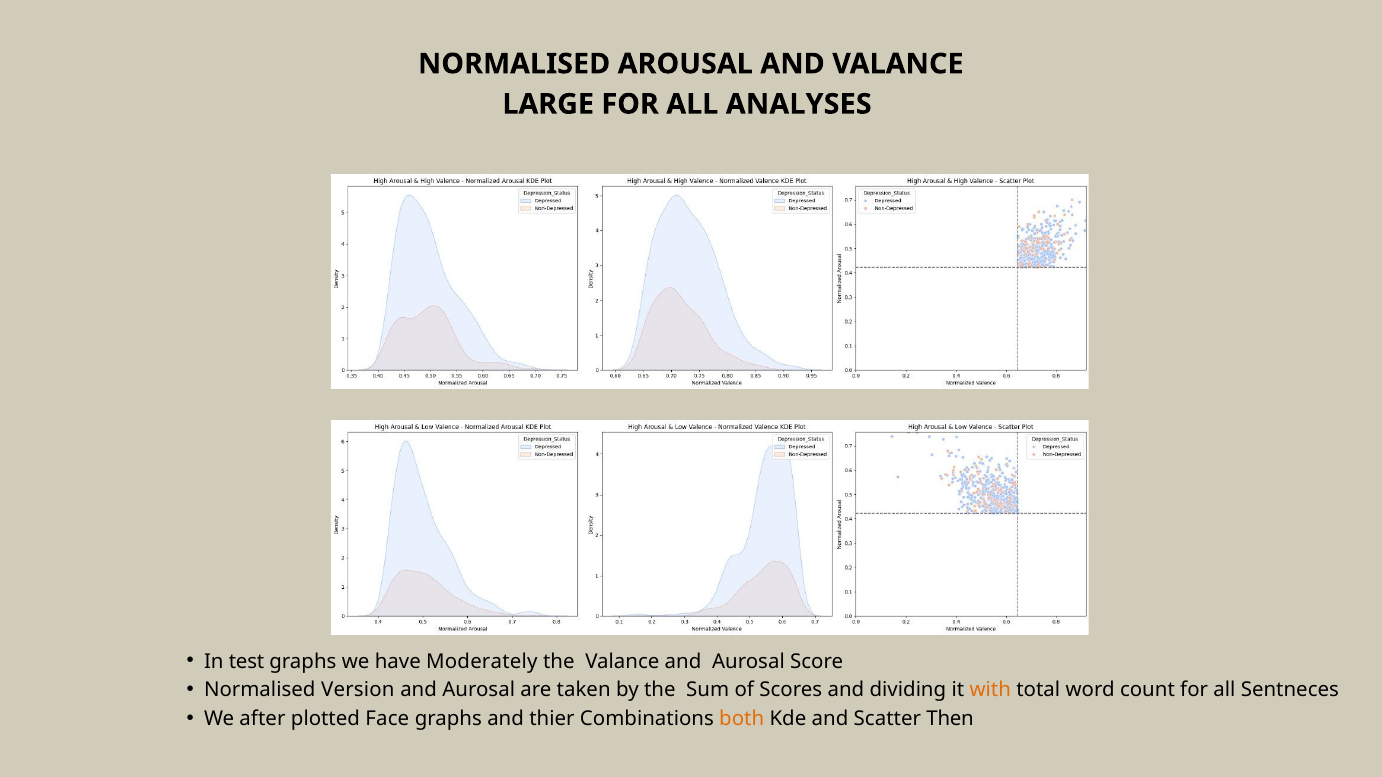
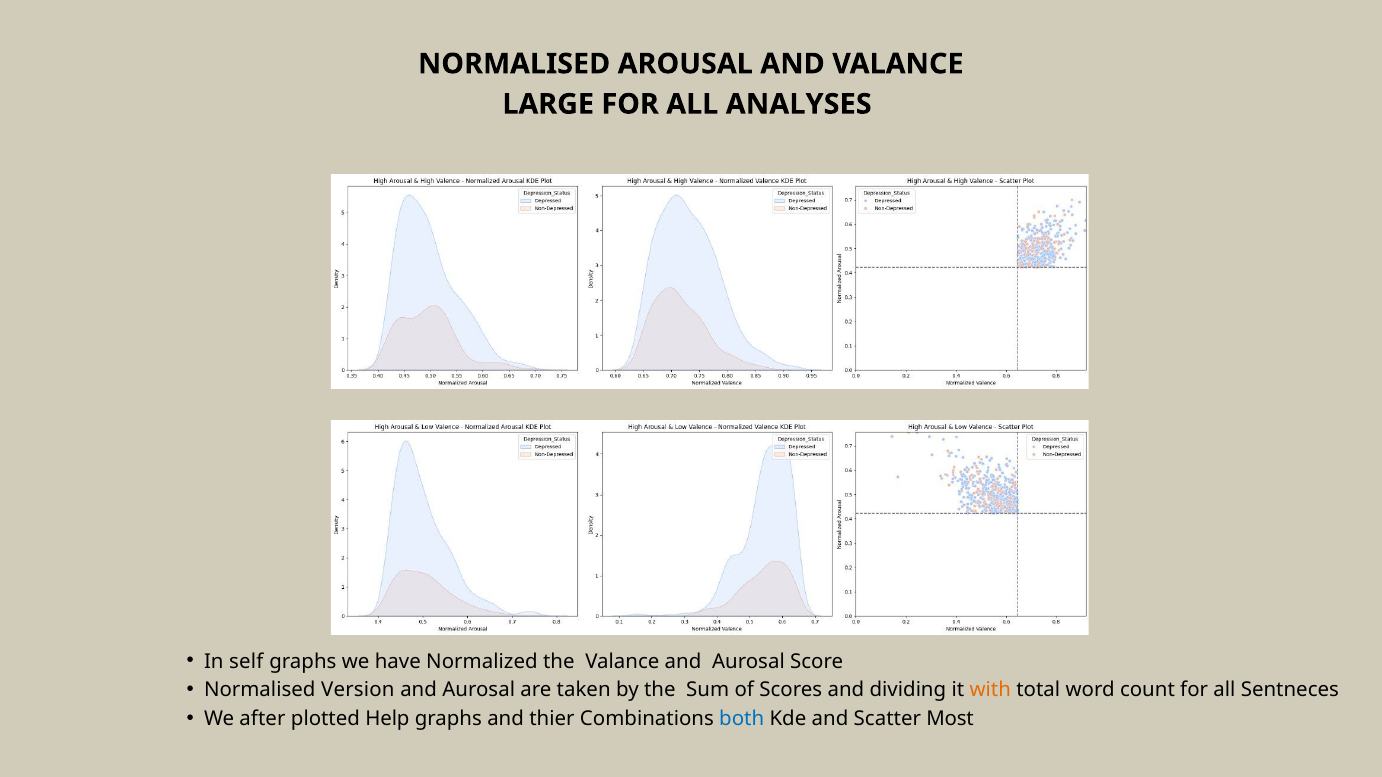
test: test -> self (246, 662)
Moderately: Moderately -> Normalized (482, 662)
Face: Face -> Help (387, 719)
both colour: orange -> blue (742, 719)
Then: Then -> Most (950, 719)
